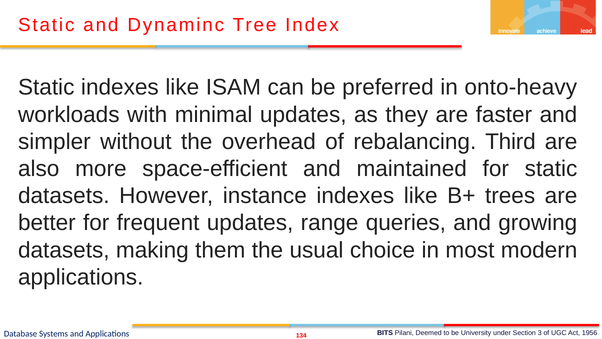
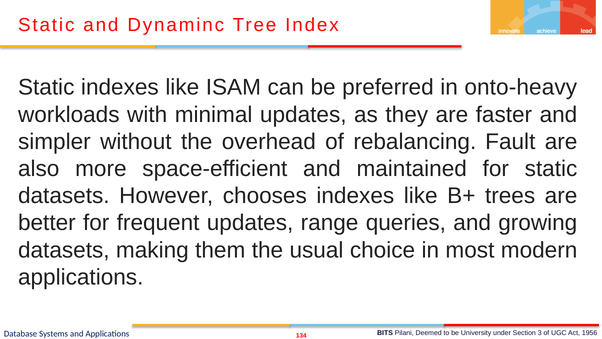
Third: Third -> Fault (510, 142)
instance: instance -> chooses (265, 196)
